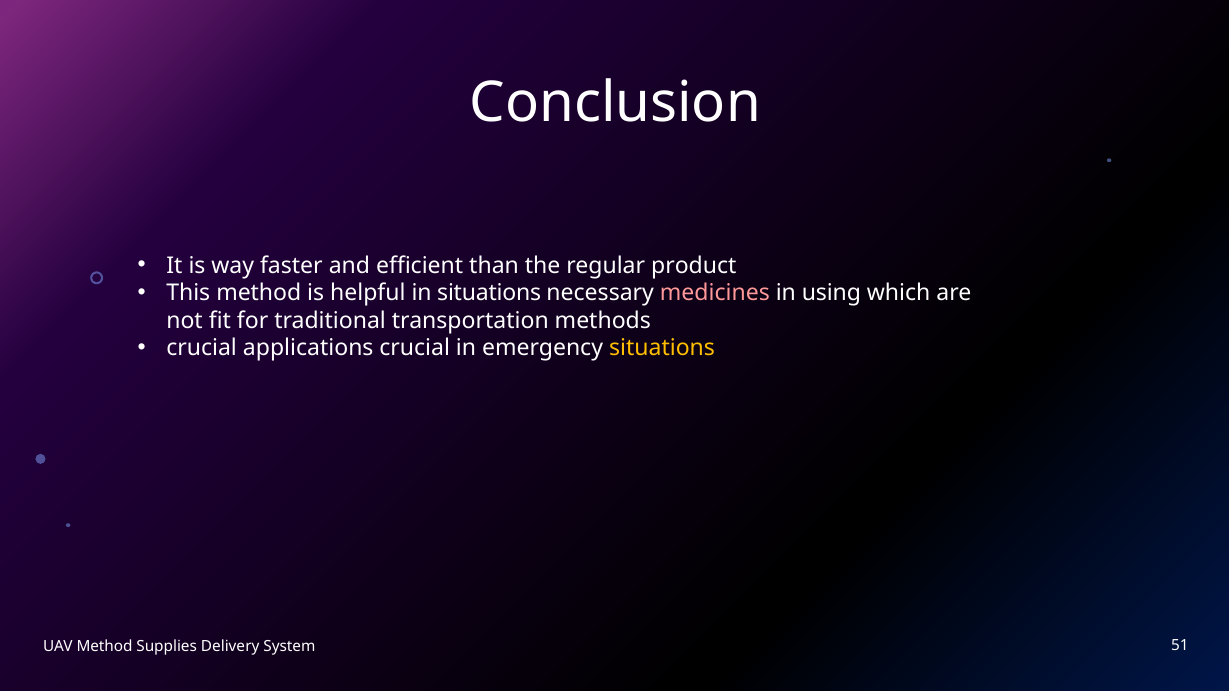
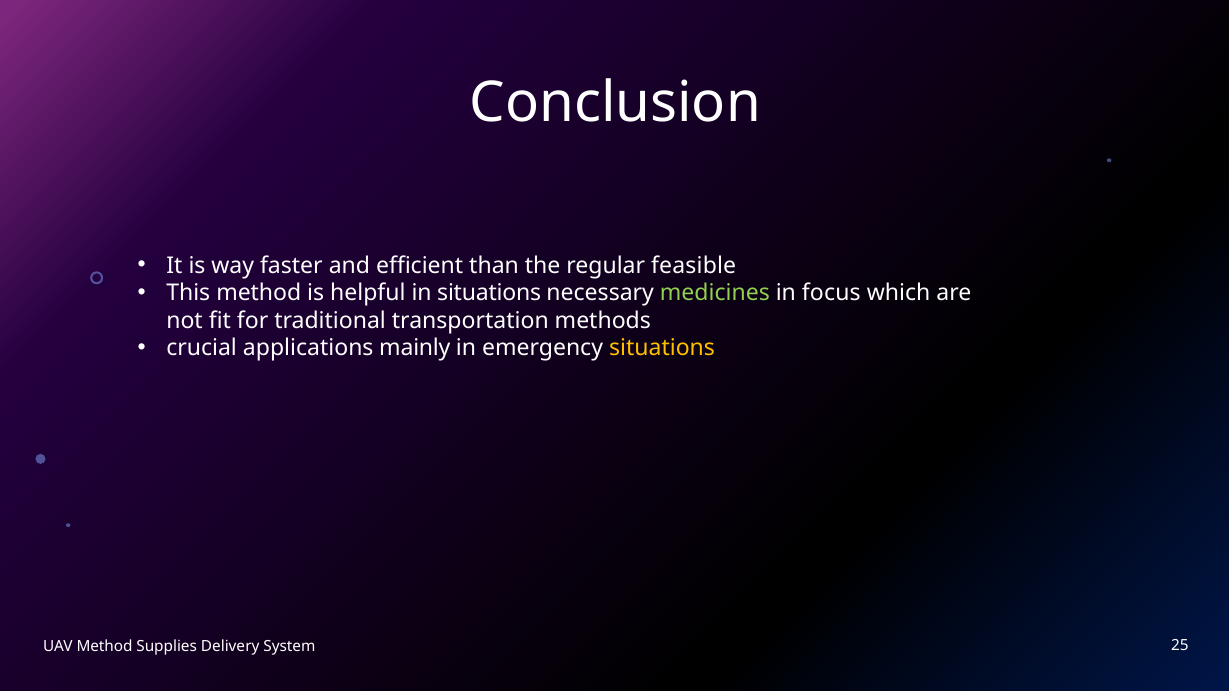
product: product -> feasible (694, 266)
medicines colour: pink -> light green (715, 293)
using: using -> focus (831, 293)
applications crucial: crucial -> mainly (415, 349)
51: 51 -> 25 (1180, 646)
